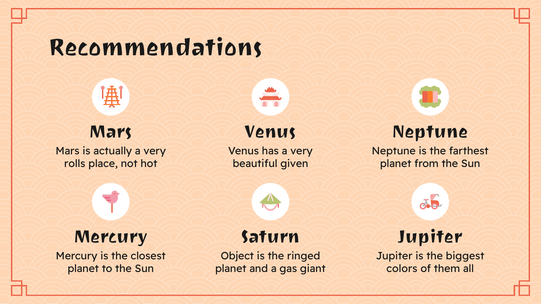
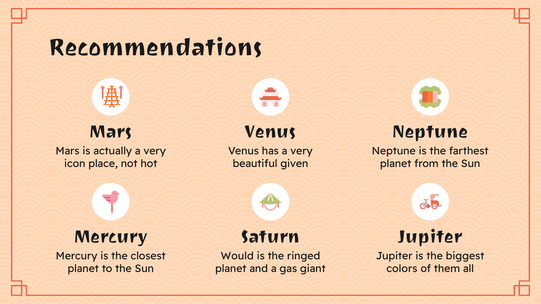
rolls: rolls -> icon (75, 164)
Object: Object -> Would (237, 256)
